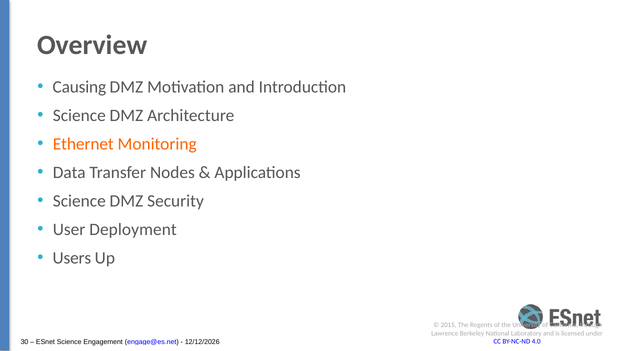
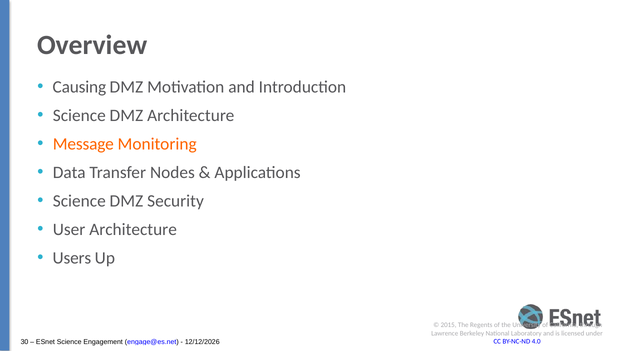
Ethernet: Ethernet -> Message (83, 144)
User Deployment: Deployment -> Architecture (133, 229)
